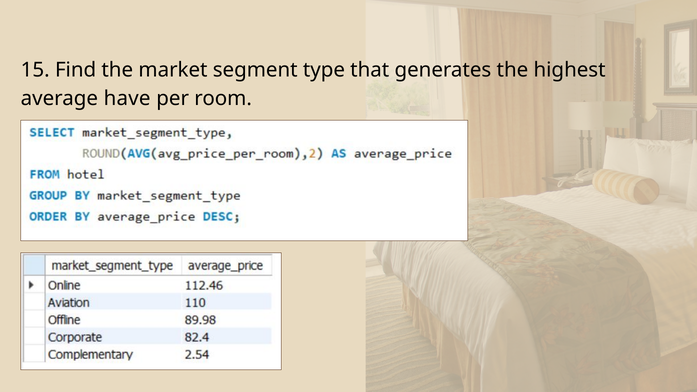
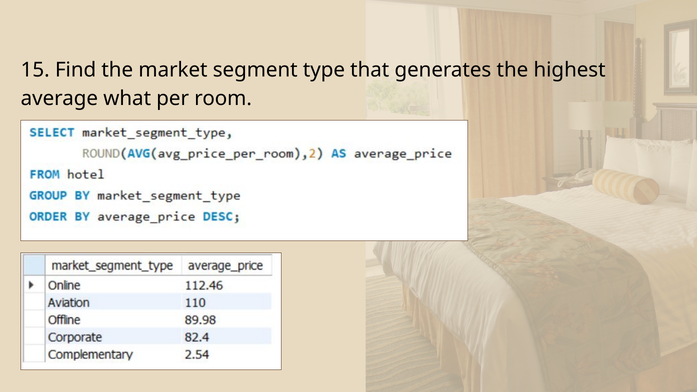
have: have -> what (127, 99)
